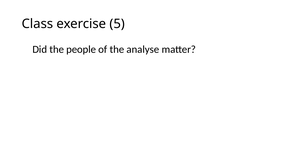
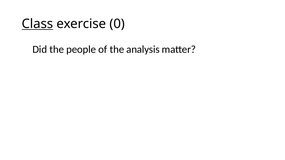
Class underline: none -> present (37, 24)
5: 5 -> 0 (117, 24)
analyse: analyse -> analysis (143, 49)
